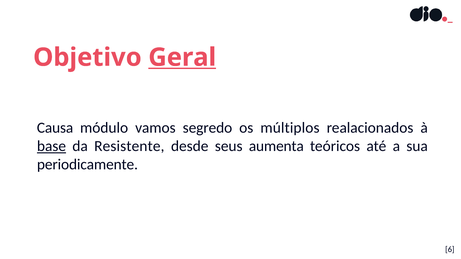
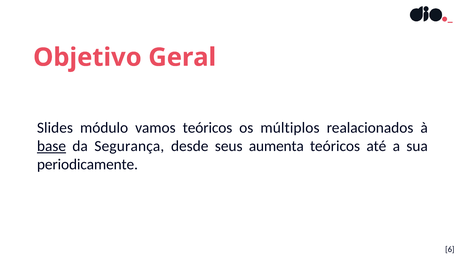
Geral underline: present -> none (182, 57)
Causa: Causa -> Slides (55, 128)
vamos segredo: segredo -> teóricos (208, 128)
Resistente: Resistente -> Segurança (129, 146)
